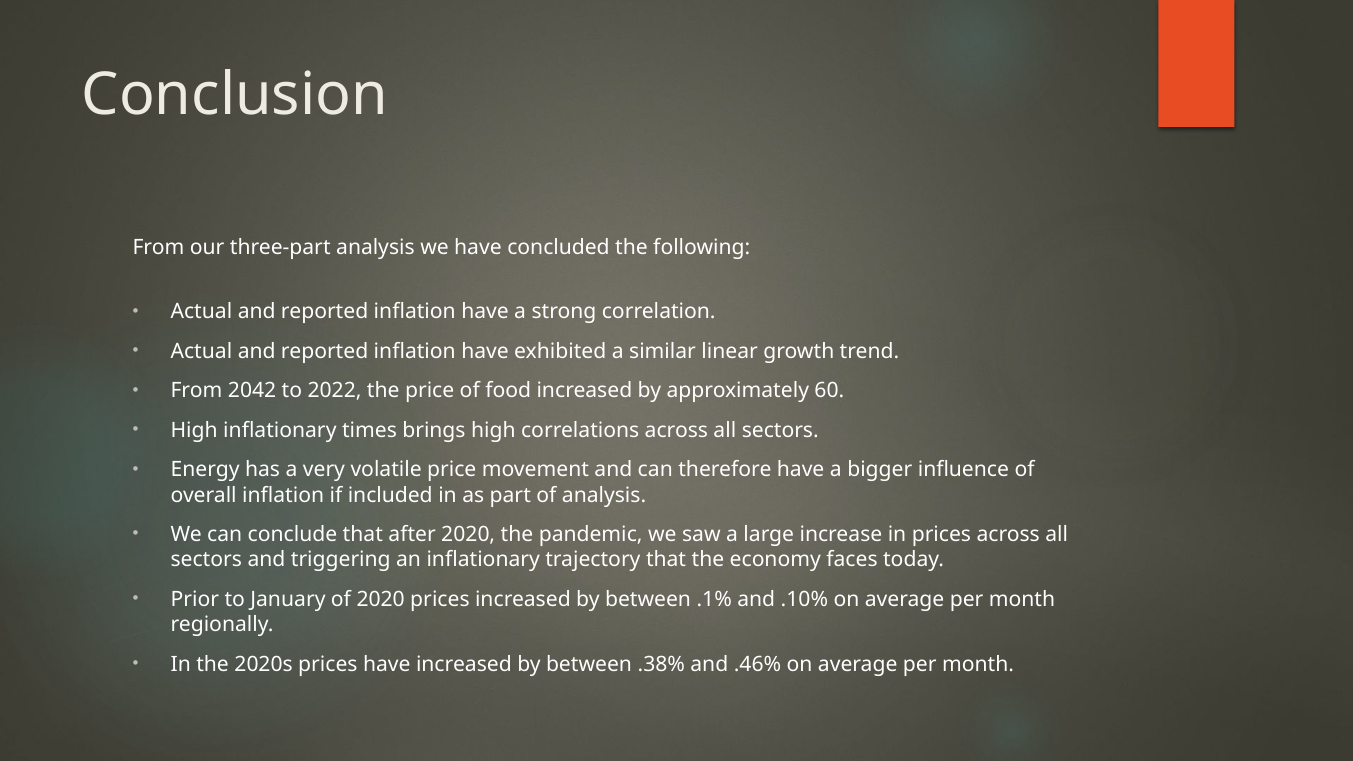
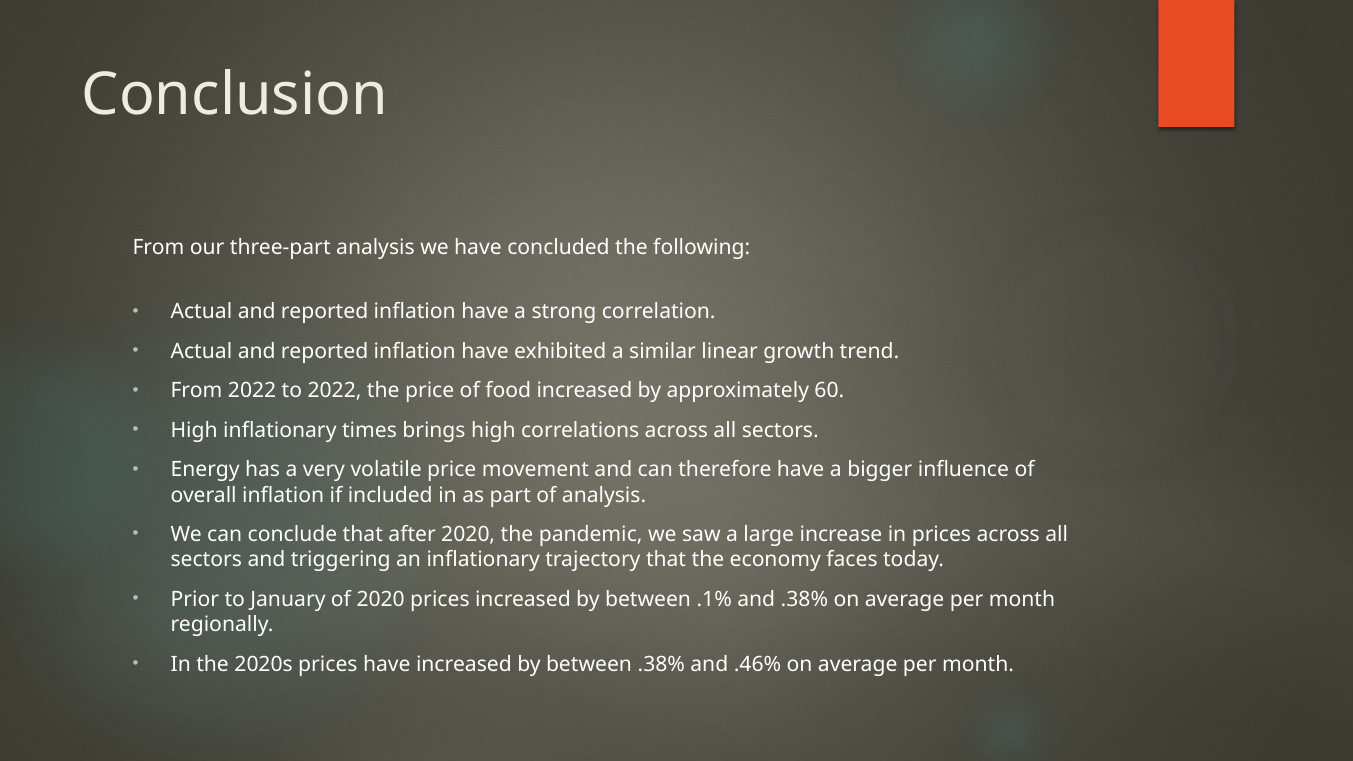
From 2042: 2042 -> 2022 (252, 391)
and .10%: .10% -> .38% (804, 599)
